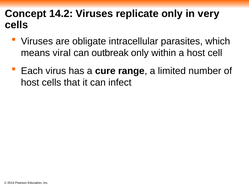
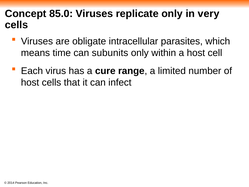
14.2: 14.2 -> 85.0 (61, 14)
viral: viral -> time (62, 53)
outbreak: outbreak -> subunits (110, 53)
